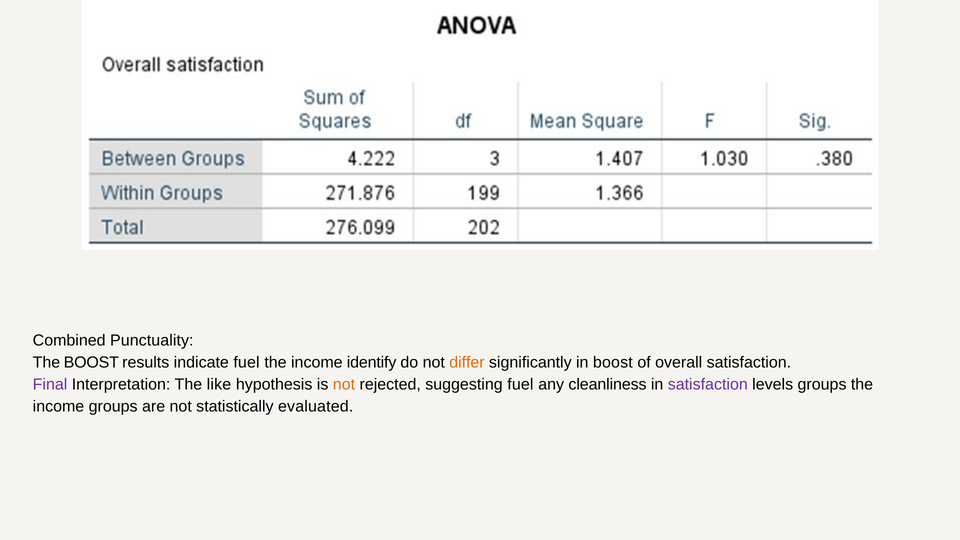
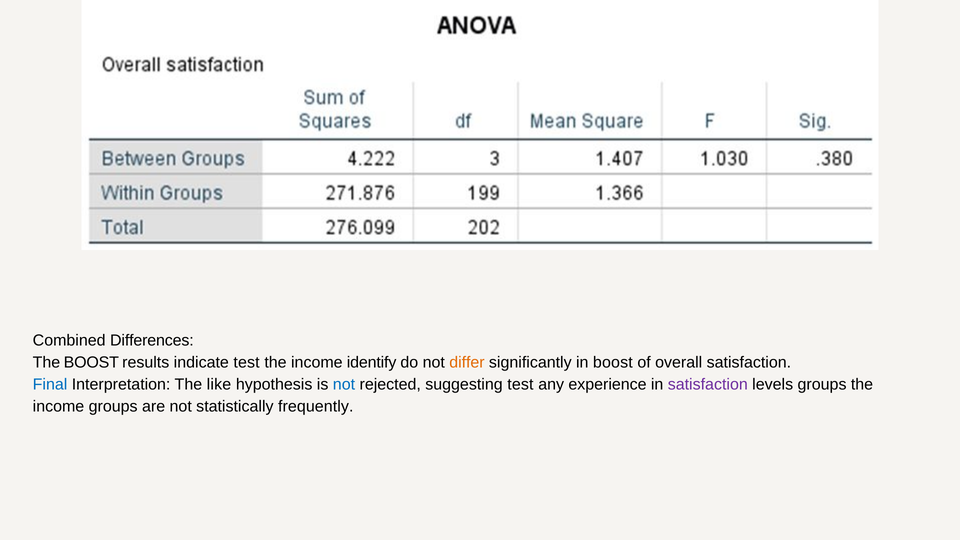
Punctuality: Punctuality -> Differences (152, 340)
indicate fuel: fuel -> test (247, 363)
Final colour: purple -> blue (50, 385)
not colour: orange -> blue (344, 385)
suggesting fuel: fuel -> test (520, 385)
cleanliness: cleanliness -> experience (608, 385)
evaluated: evaluated -> frequently (316, 407)
